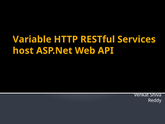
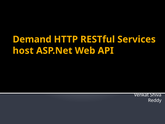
Variable: Variable -> Demand (32, 39)
